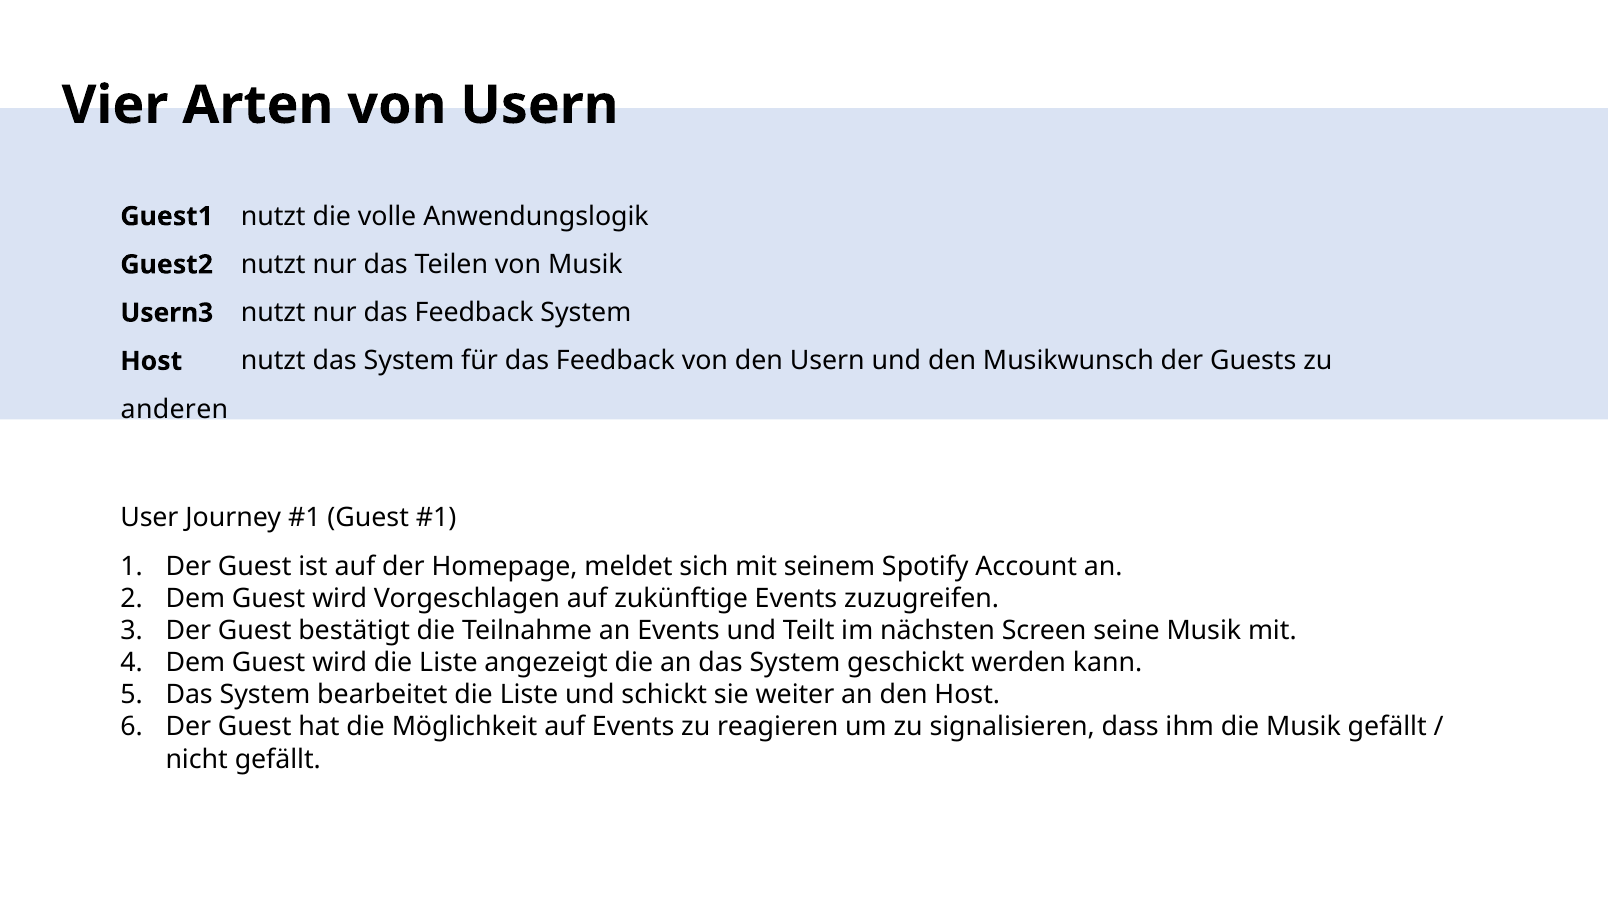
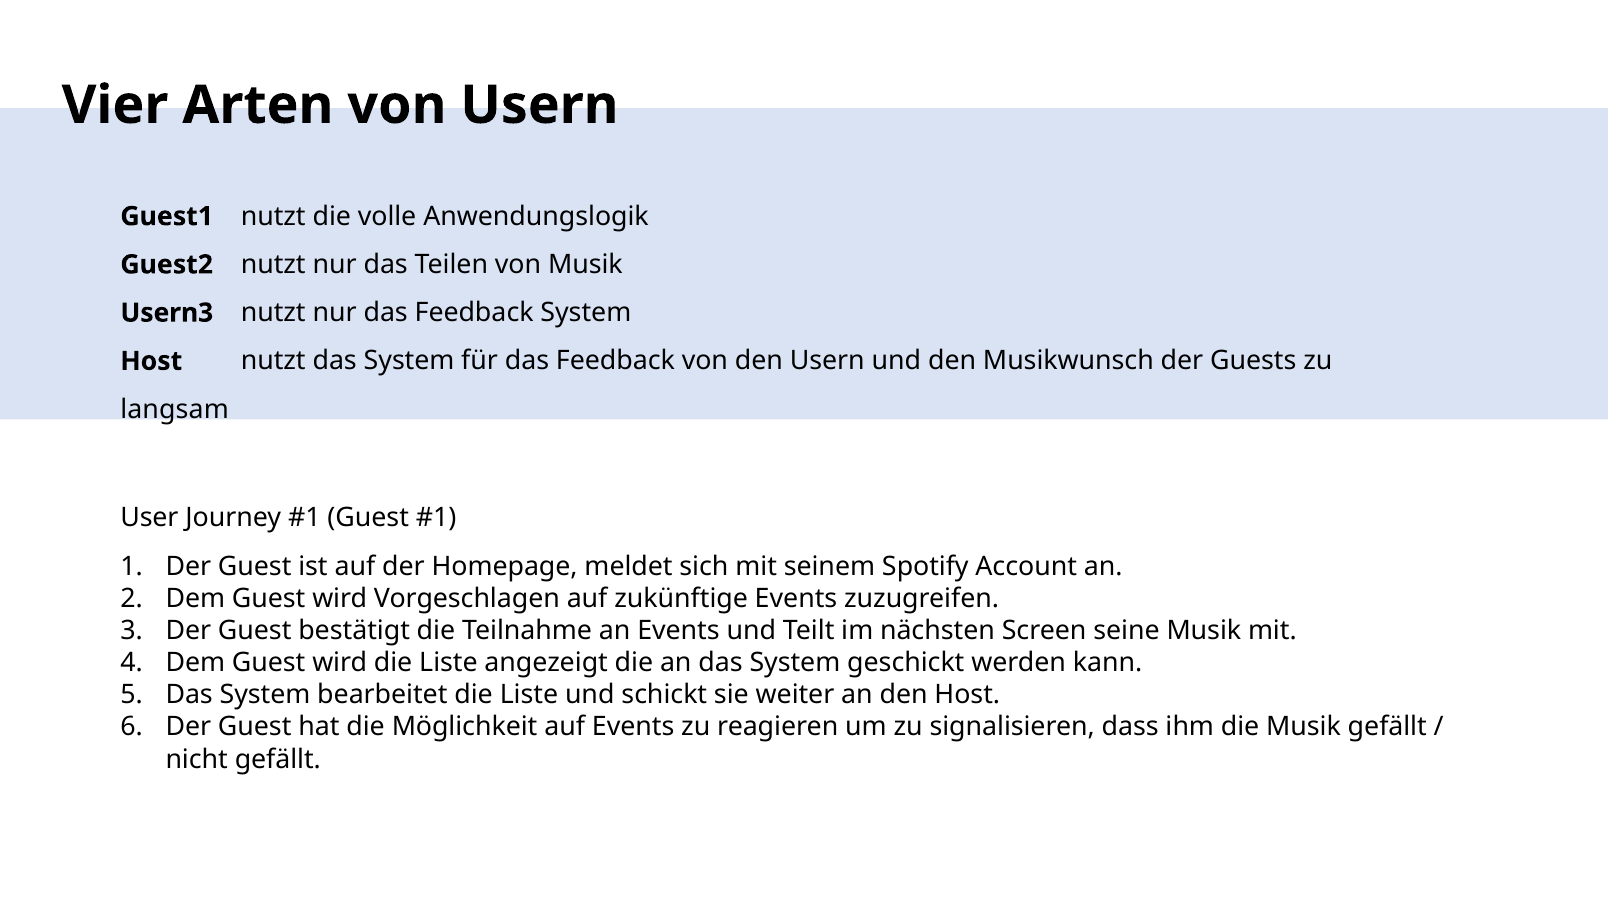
anderen: anderen -> langsam (175, 409)
